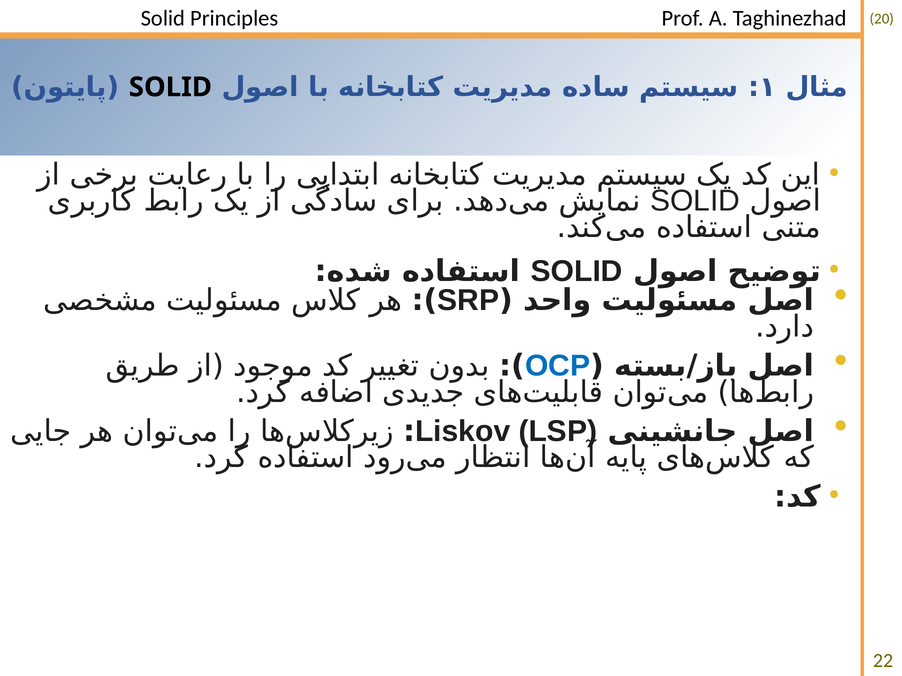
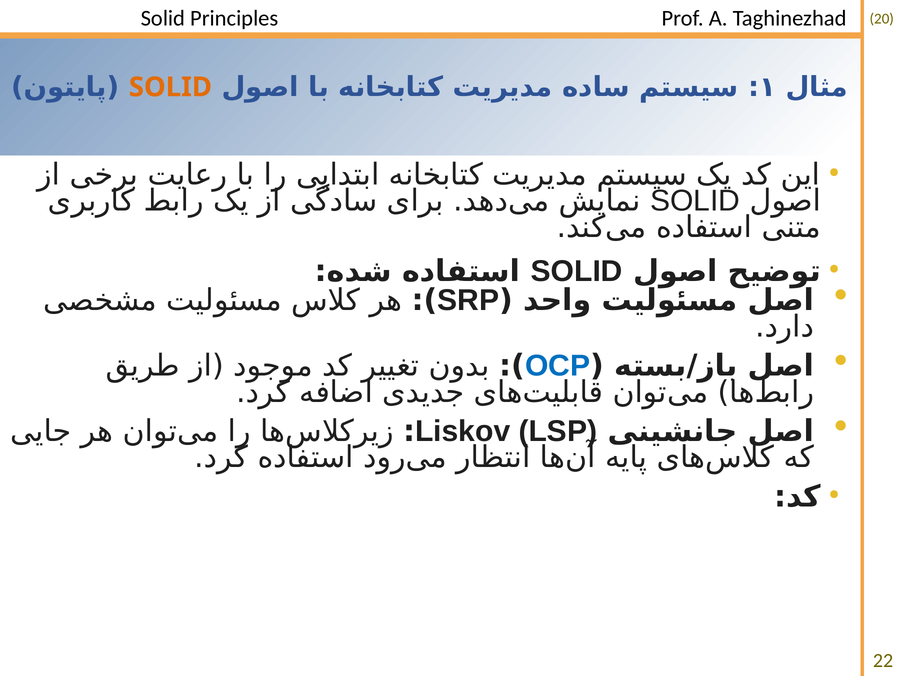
SOLID colour: black -> orange (170, 87)
